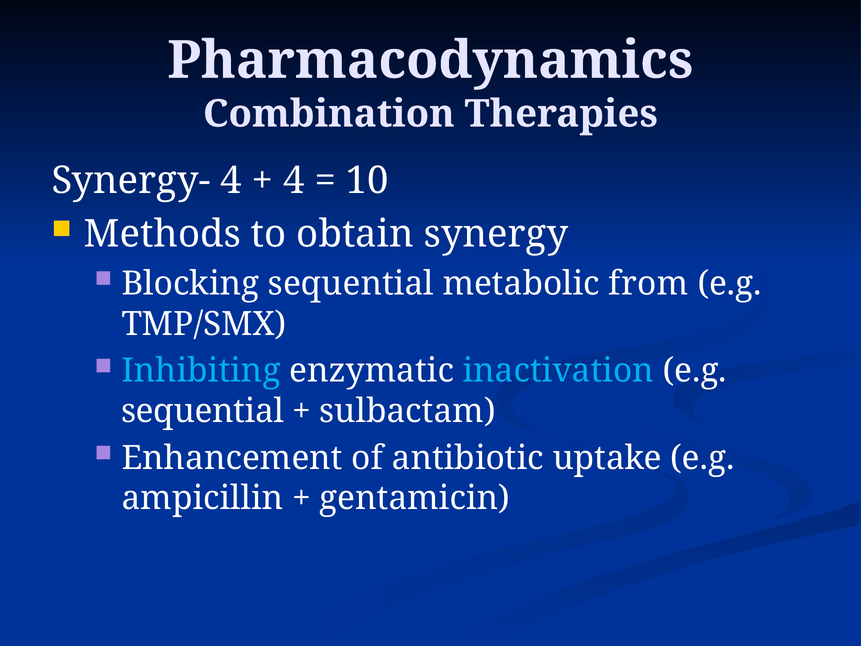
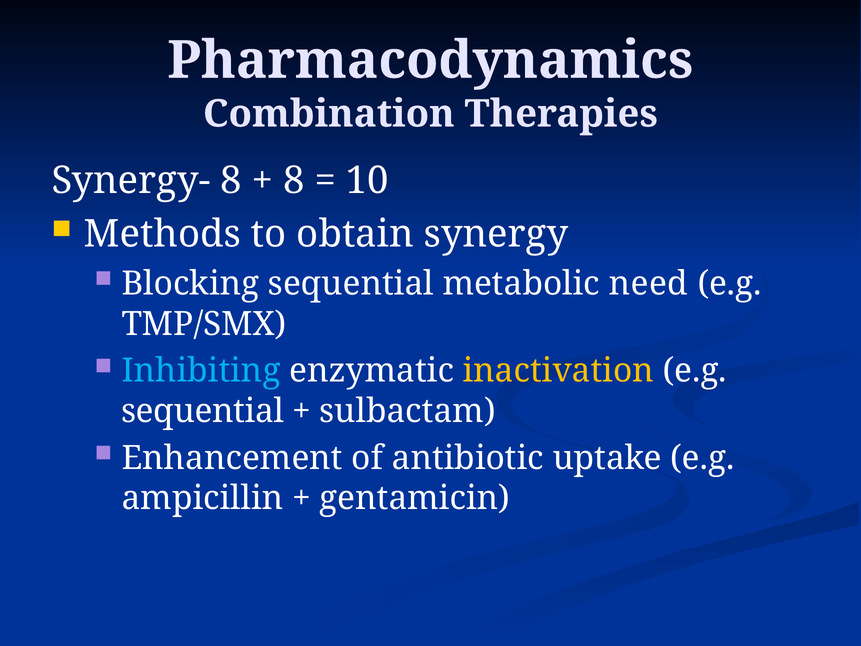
Synergy- 4: 4 -> 8 (231, 181)
4: 4 -> 8 (294, 181)
from: from -> need (648, 284)
inactivation colour: light blue -> yellow (558, 371)
